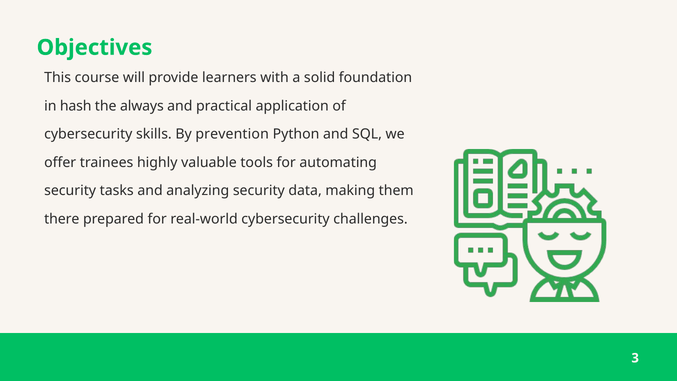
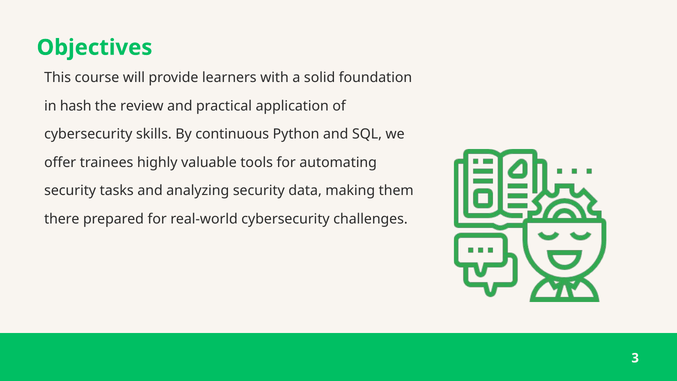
always: always -> review (142, 106)
prevention: prevention -> continuous (232, 134)
